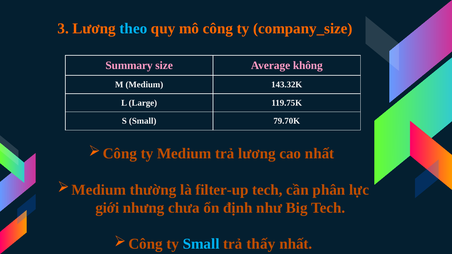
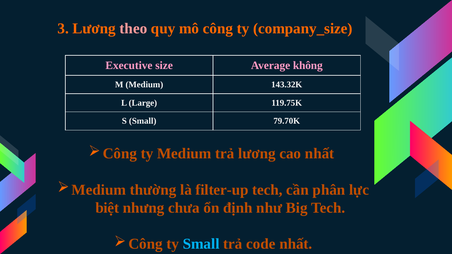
theo colour: light blue -> pink (133, 29)
Summary: Summary -> Executive (129, 66)
giới: giới -> biệt (107, 208)
thấy: thấy -> code (261, 244)
